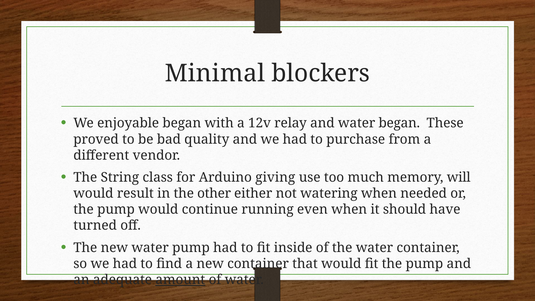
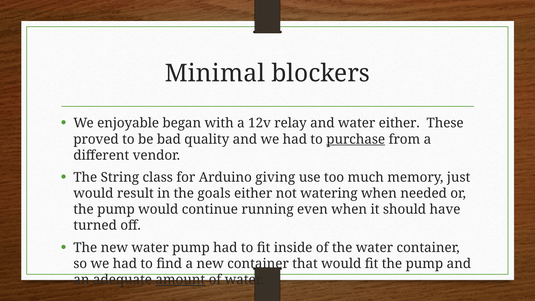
water began: began -> either (399, 123)
purchase underline: none -> present (356, 139)
will: will -> just (459, 177)
other: other -> goals (214, 193)
